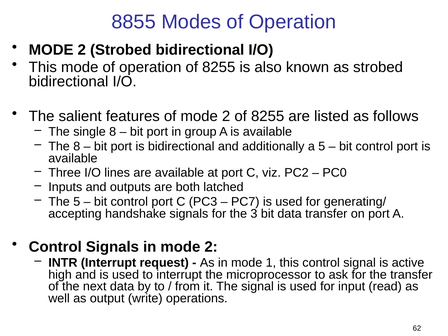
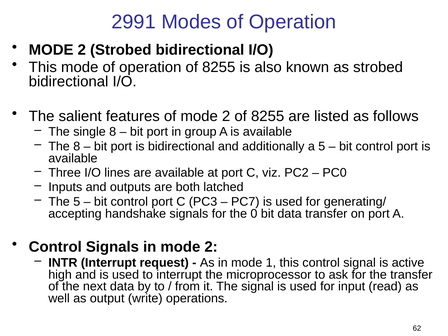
8855: 8855 -> 2991 (134, 22)
3: 3 -> 0 (254, 214)
